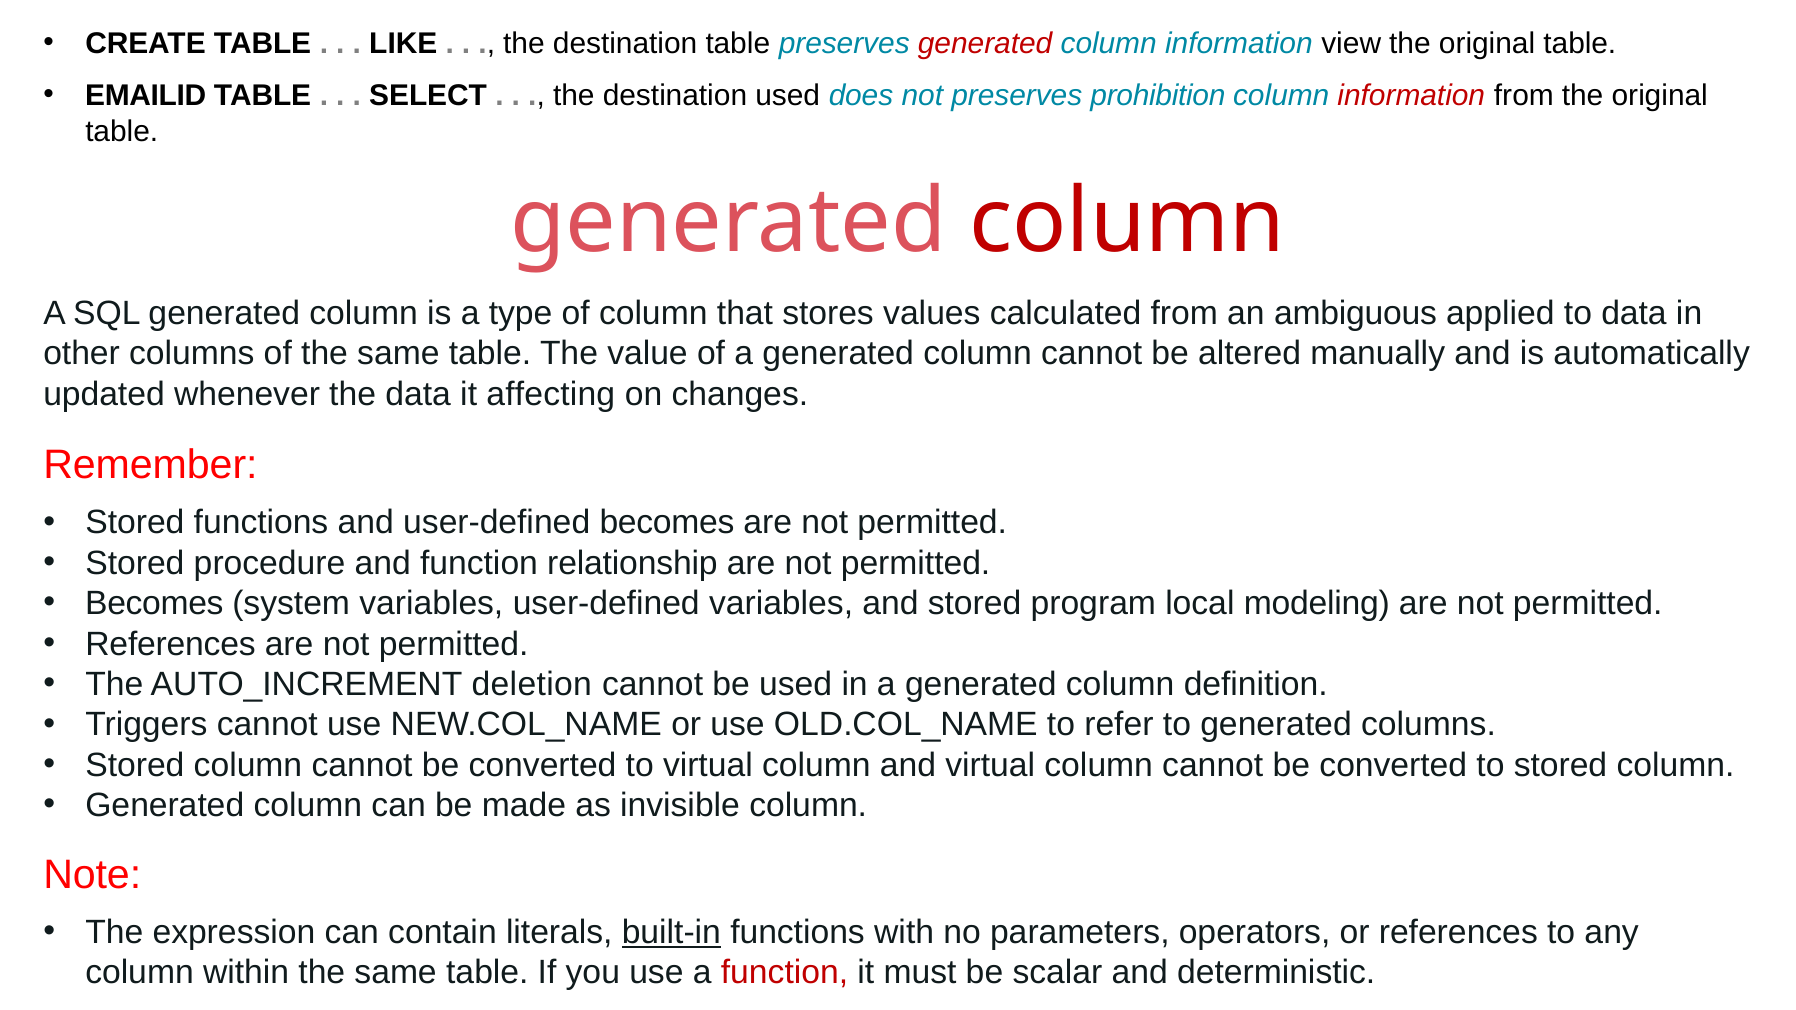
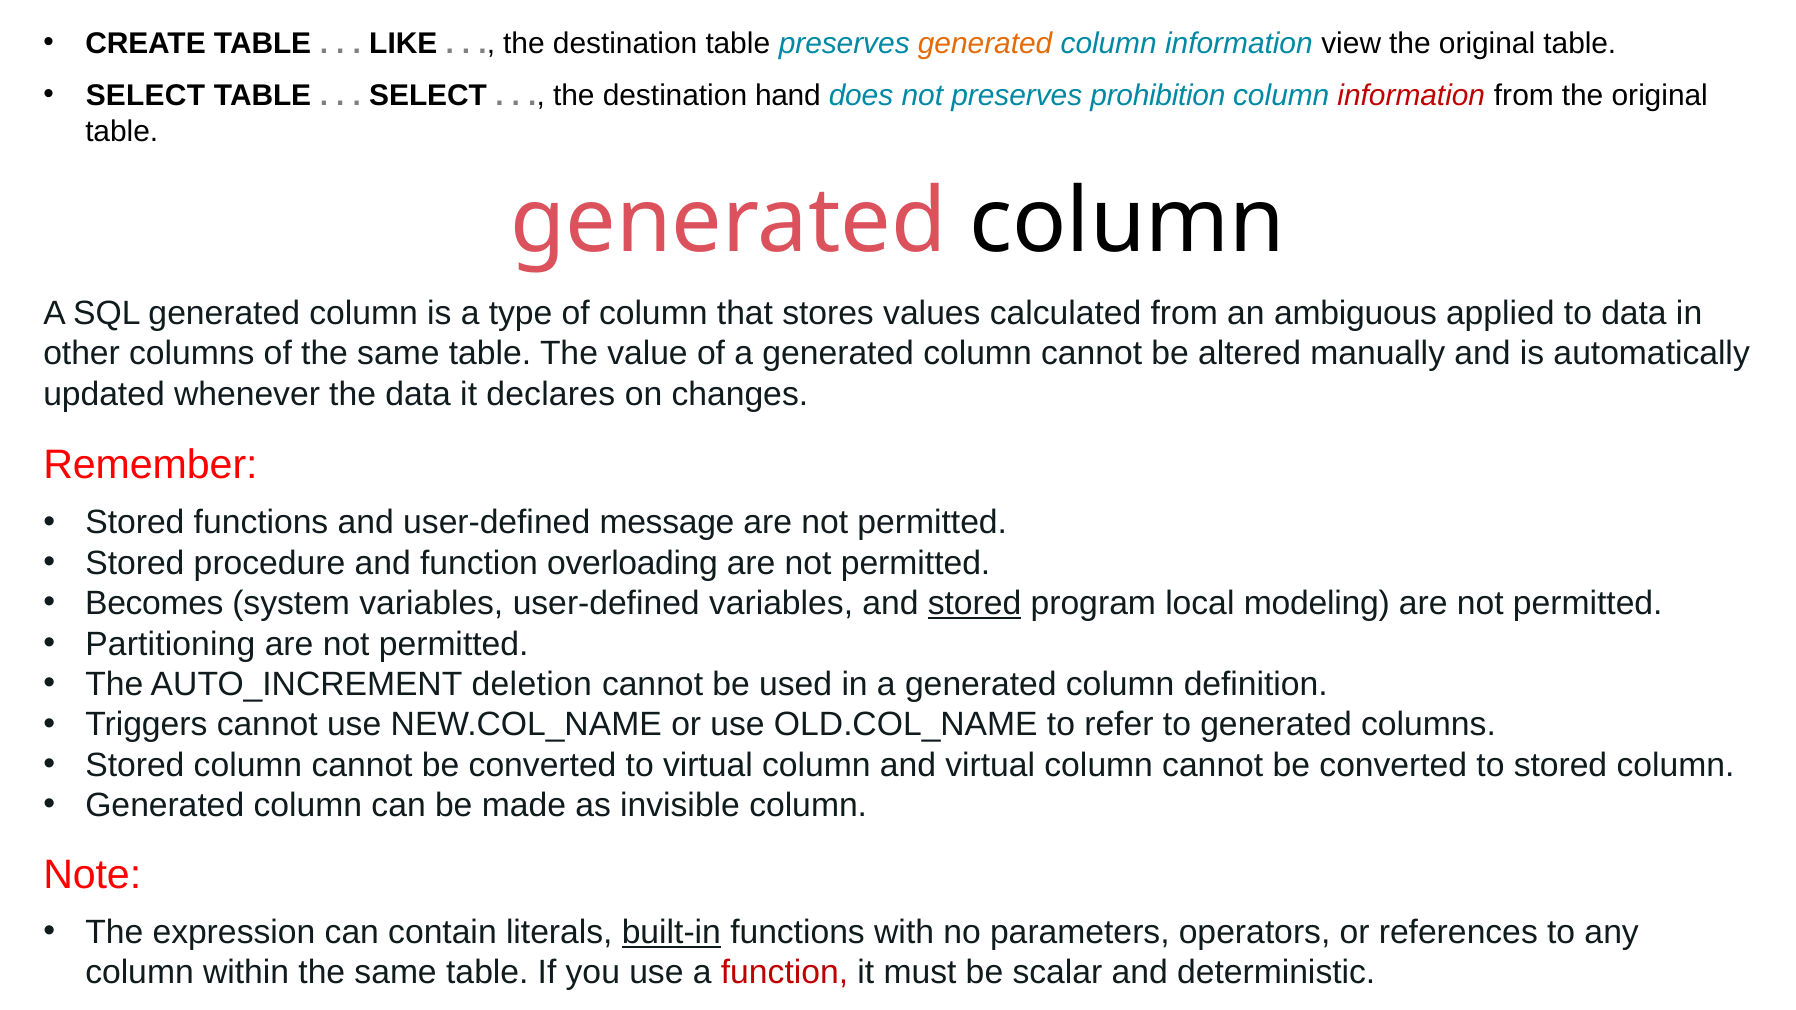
generated colour: red -> orange (985, 44)
EMAILID: EMAILID -> SELECT (145, 95)
destination used: used -> hand (788, 95)
column colour: red -> black (1127, 222)
affecting: affecting -> declares (551, 394)
user-defined becomes: becomes -> message (667, 523)
relationship: relationship -> overloading (632, 563)
stored underline: none -> present (975, 604)
References: References -> Partitioning (170, 644)
